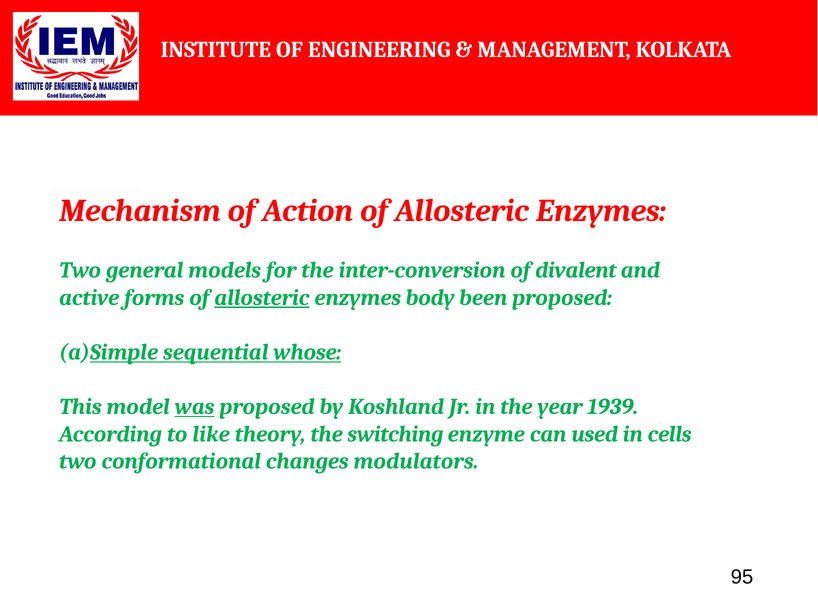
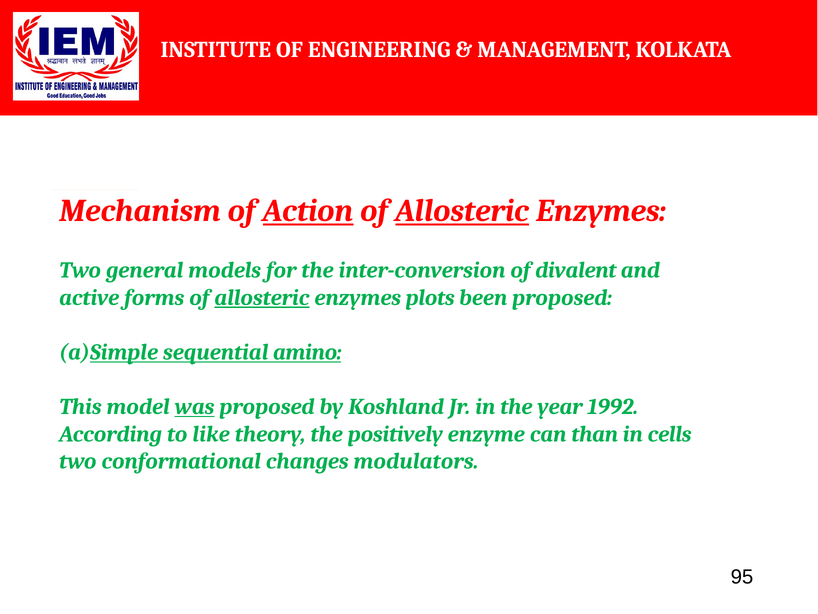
Action underline: none -> present (308, 211)
Allosteric underline: none -> present (462, 211)
body: body -> plots (430, 297)
whose: whose -> amino (307, 352)
1939: 1939 -> 1992 (613, 406)
switching: switching -> positively (395, 434)
used: used -> than (595, 434)
